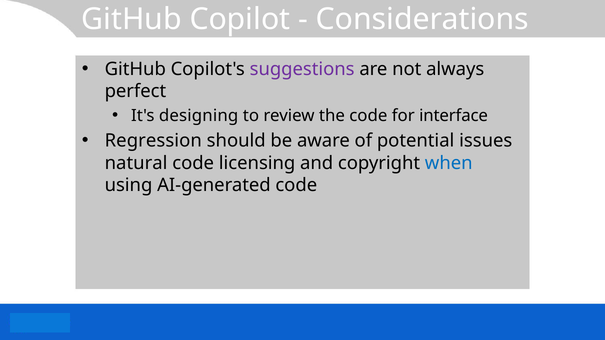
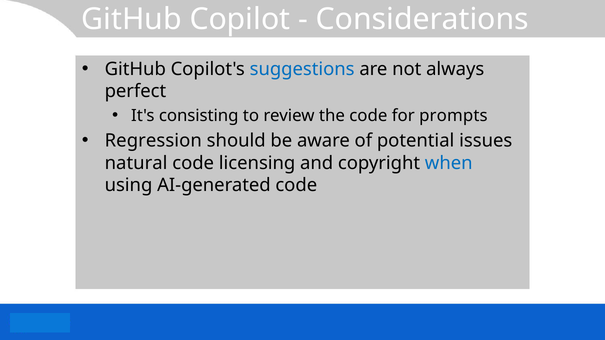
suggestions colour: purple -> blue (302, 69)
designing: designing -> consisting (199, 116)
interface: interface -> prompts (453, 116)
